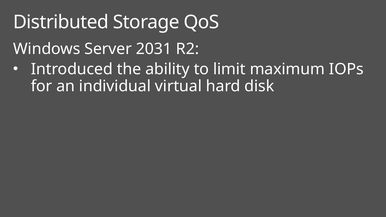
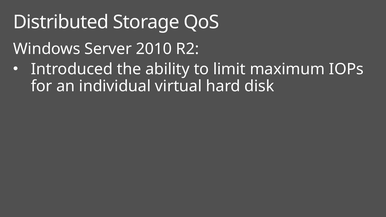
2031: 2031 -> 2010 (154, 49)
